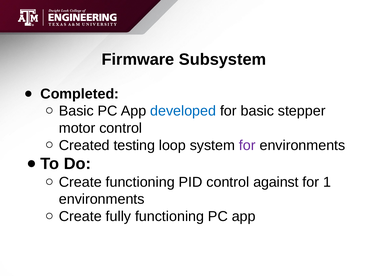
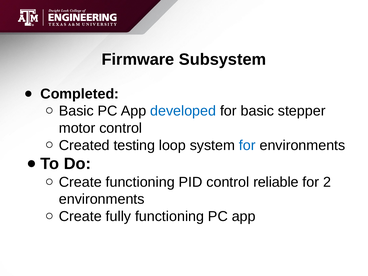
for colour: purple -> blue (247, 145)
against: against -> reliable (276, 182)
1: 1 -> 2 (327, 182)
